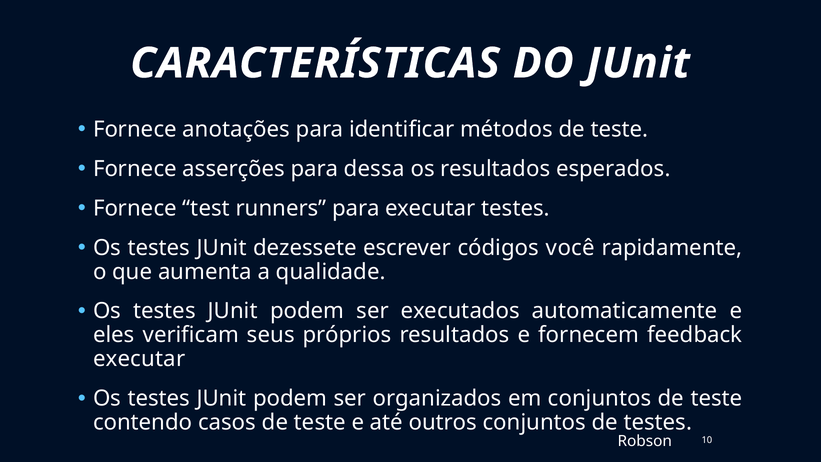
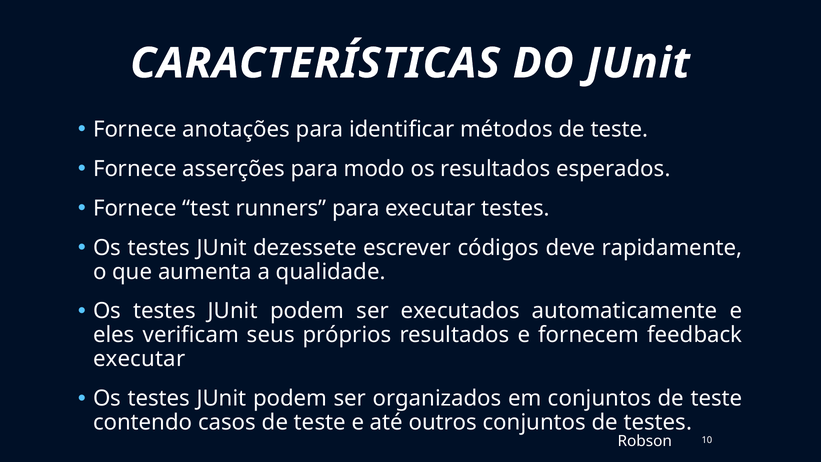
dessa: dessa -> modo (374, 169)
você: você -> deve (570, 248)
